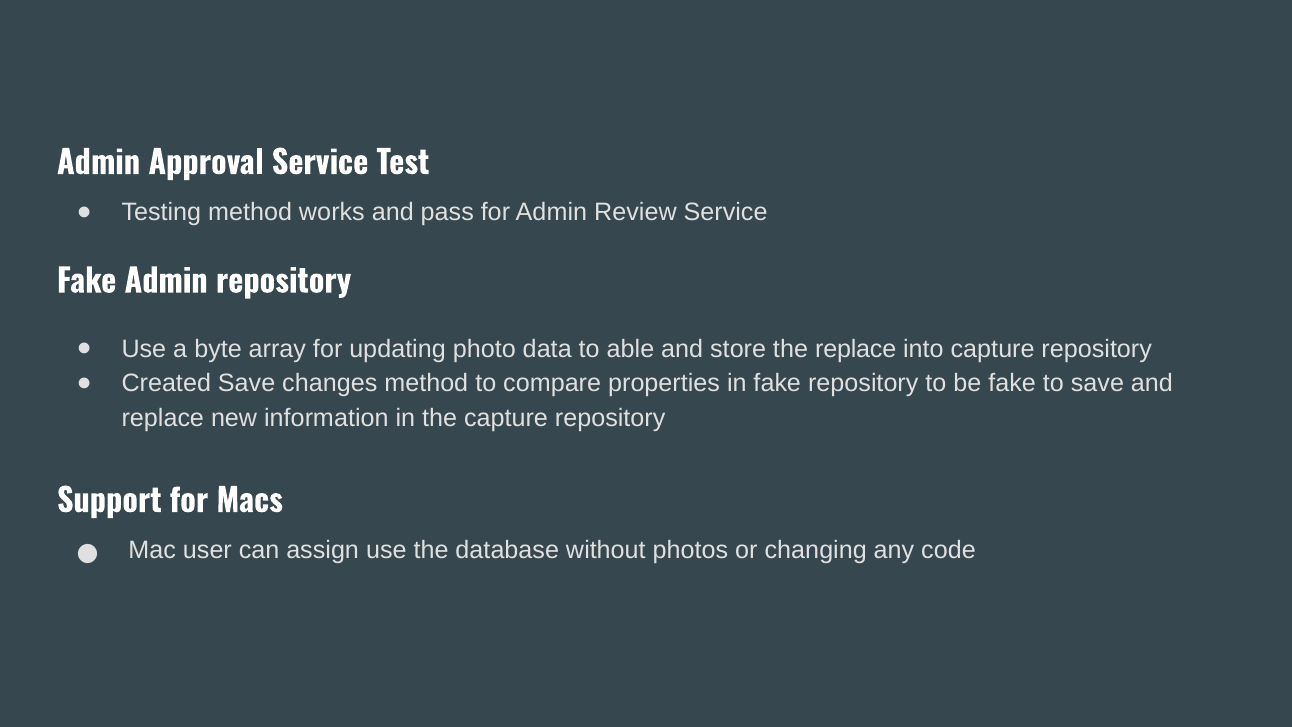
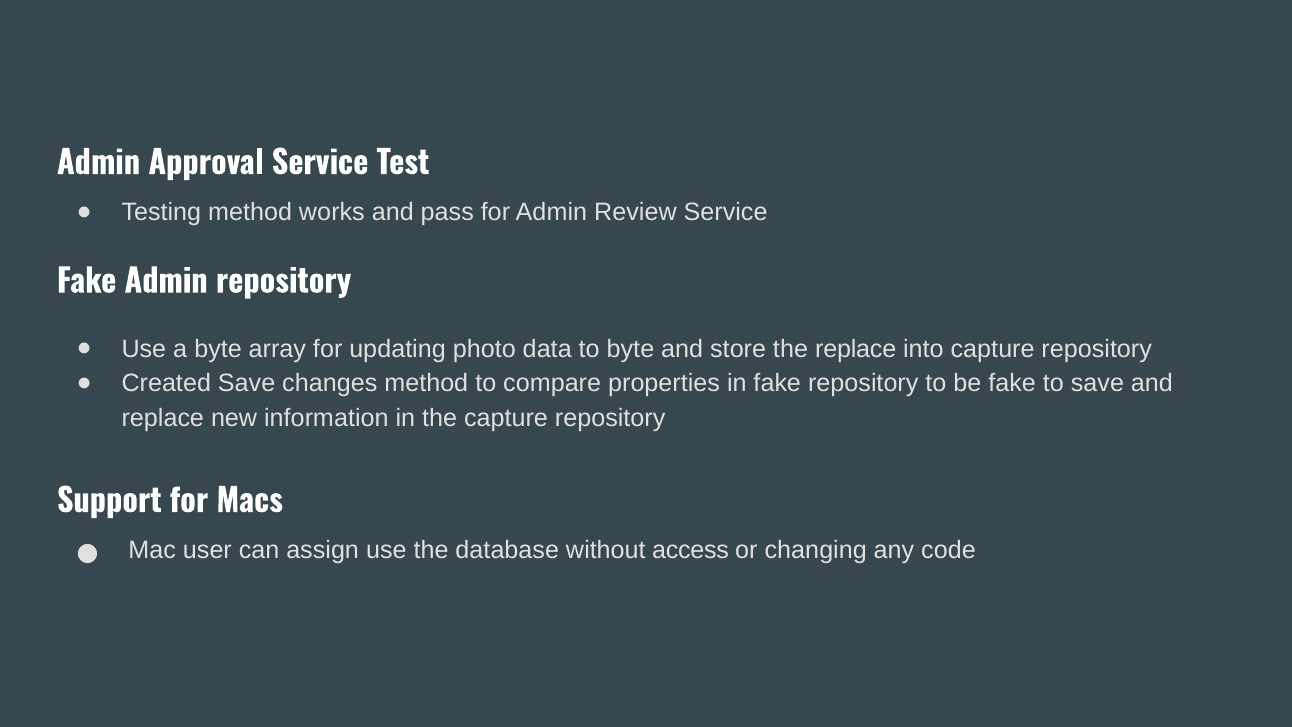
to able: able -> byte (630, 349)
photos: photos -> access (691, 550)
